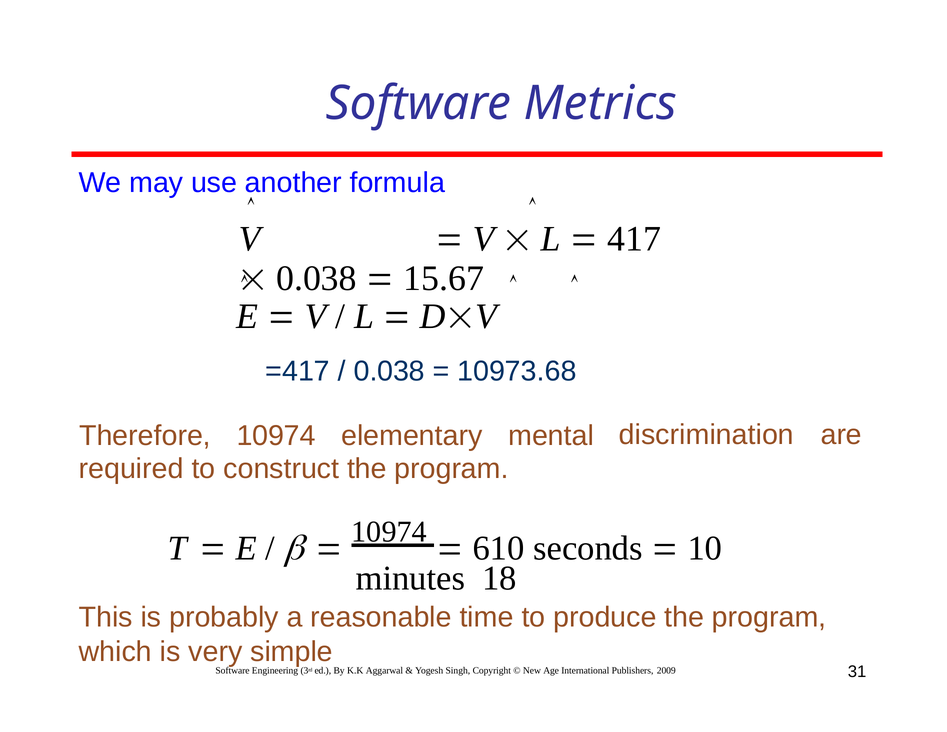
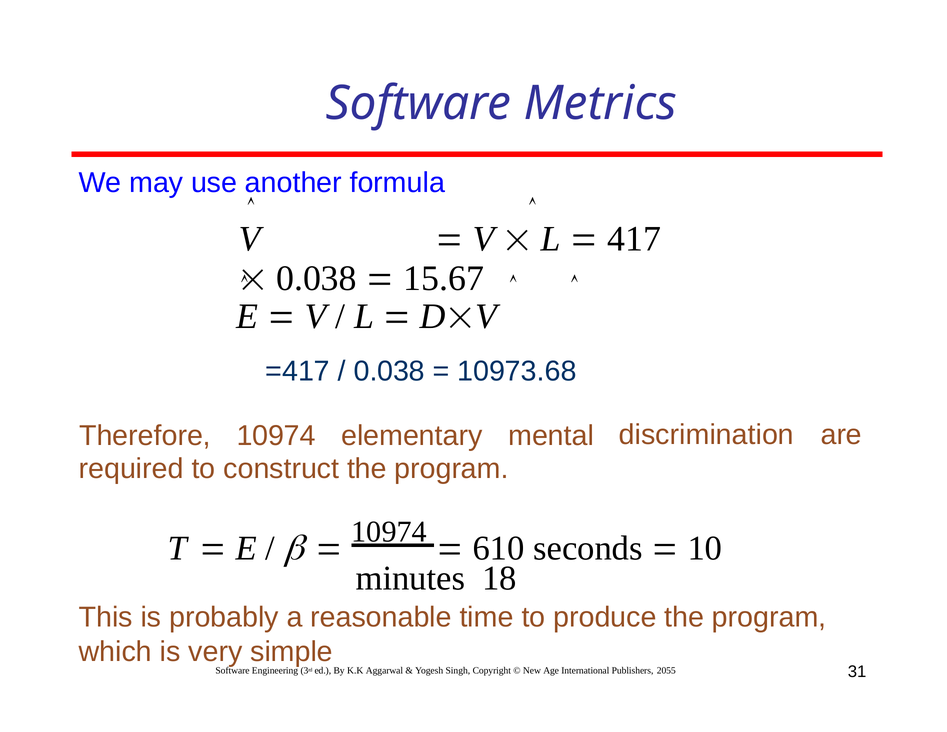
2009: 2009 -> 2055 (666, 670)
